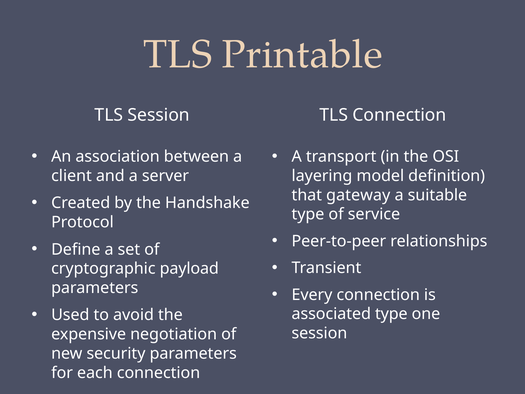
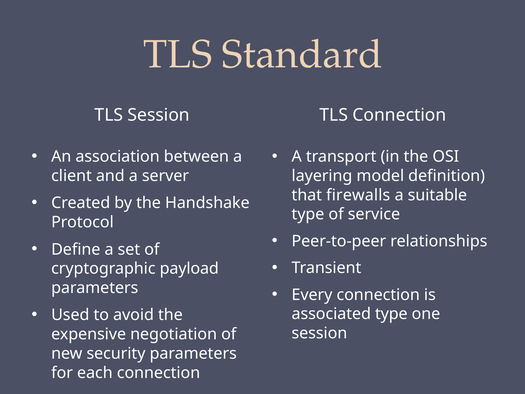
Printable: Printable -> Standard (302, 54)
gateway: gateway -> firewalls (358, 195)
